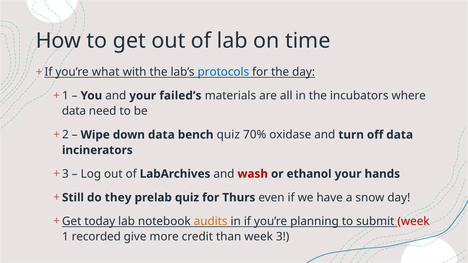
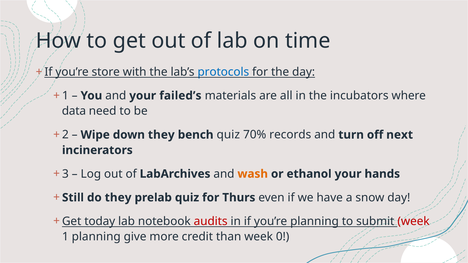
what: what -> store (106, 72)
down data: data -> they (161, 135)
oxidase: oxidase -> records (290, 135)
off data: data -> next (400, 135)
wash colour: red -> orange (253, 174)
audits colour: orange -> red (211, 221)
1 recorded: recorded -> planning (96, 237)
3: 3 -> 0 (283, 237)
